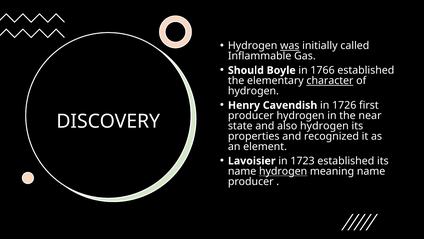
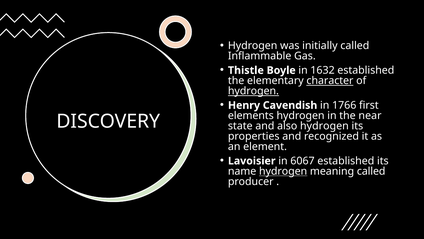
was underline: present -> none (290, 46)
Should: Should -> Thistle (246, 70)
1766: 1766 -> 1632 (323, 70)
hydrogen underline: none -> present (253, 91)
1726: 1726 -> 1766 (344, 105)
producer: producer -> elements (251, 115)
1723: 1723 -> 6067 (303, 161)
meaning name: name -> called (371, 171)
